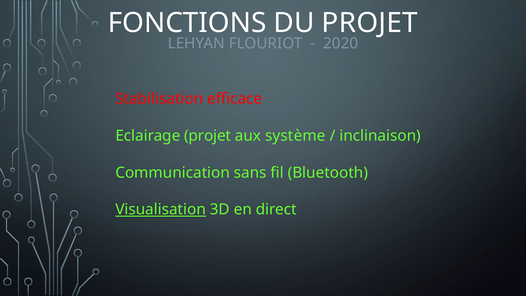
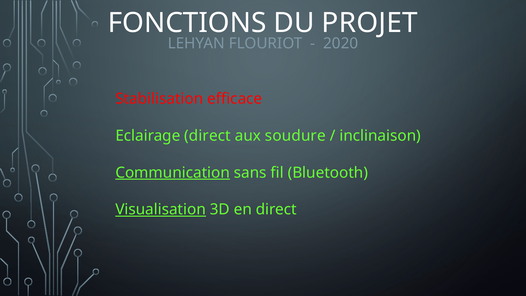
Eclairage projet: projet -> direct (208, 136)
système: système -> soudure (295, 136)
Communication underline: none -> present (173, 173)
